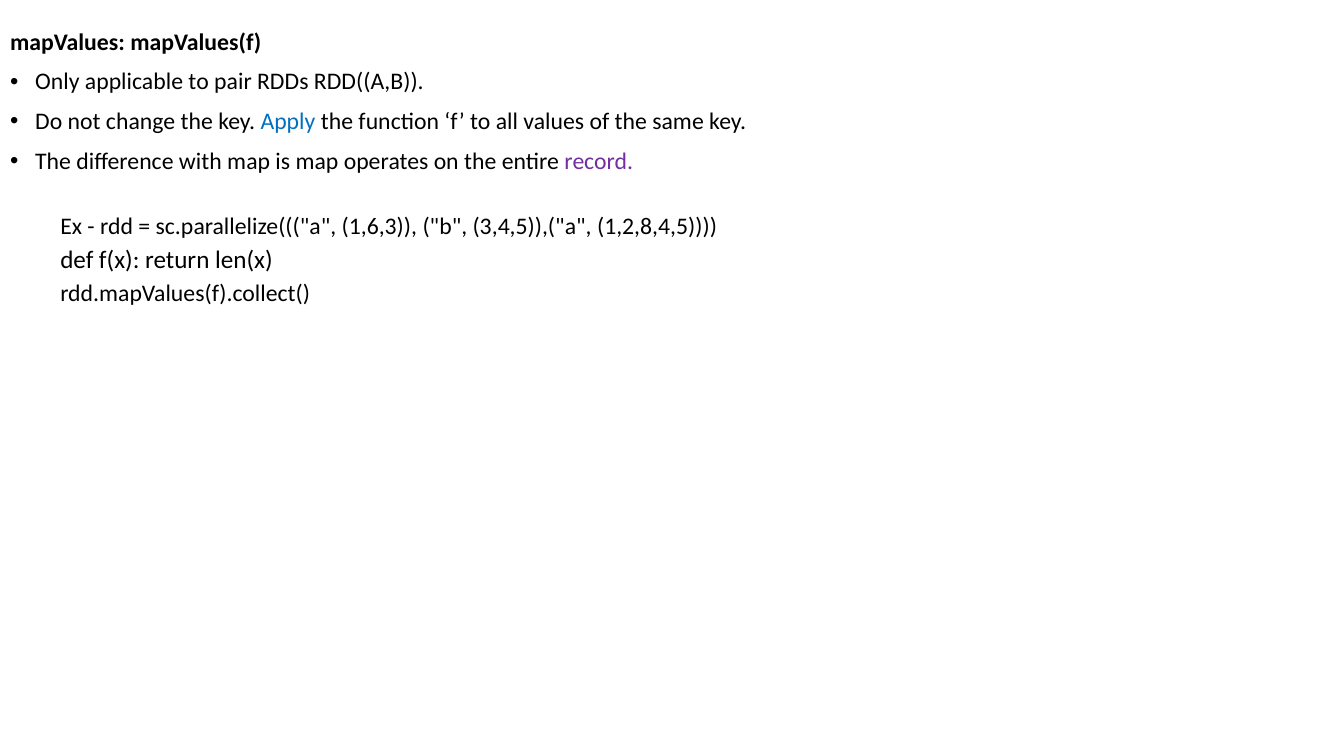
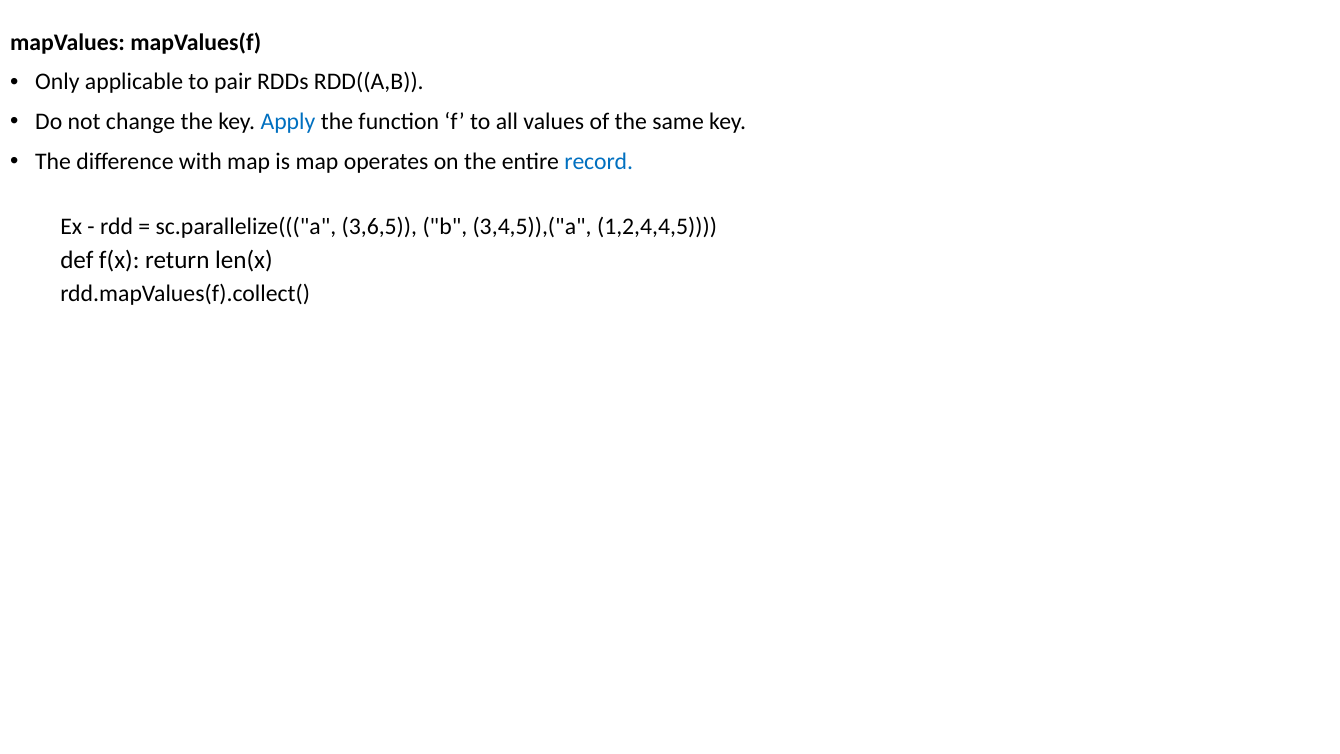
record colour: purple -> blue (599, 161)
1,6,3: 1,6,3 -> 3,6,5 (379, 227)
1,2,8,4,5: 1,2,8,4,5 -> 1,2,4,4,5 (657, 227)
